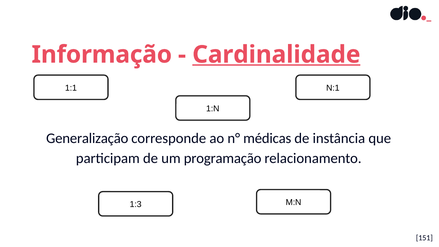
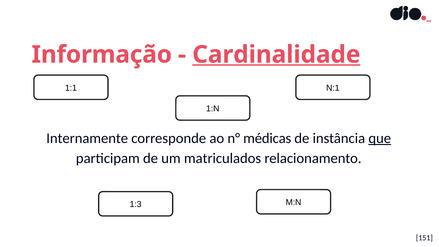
Generalização: Generalização -> Internamente (87, 138)
que underline: none -> present (380, 138)
programação: programação -> matriculados (223, 158)
